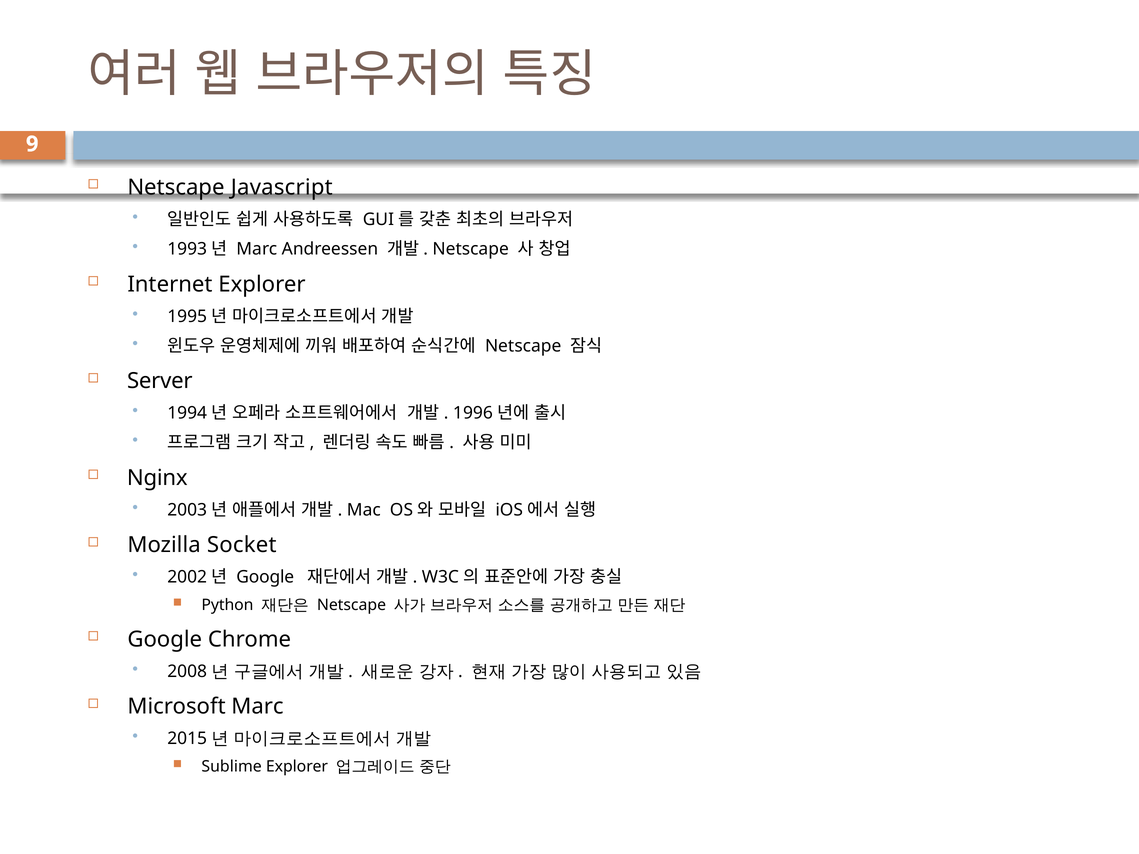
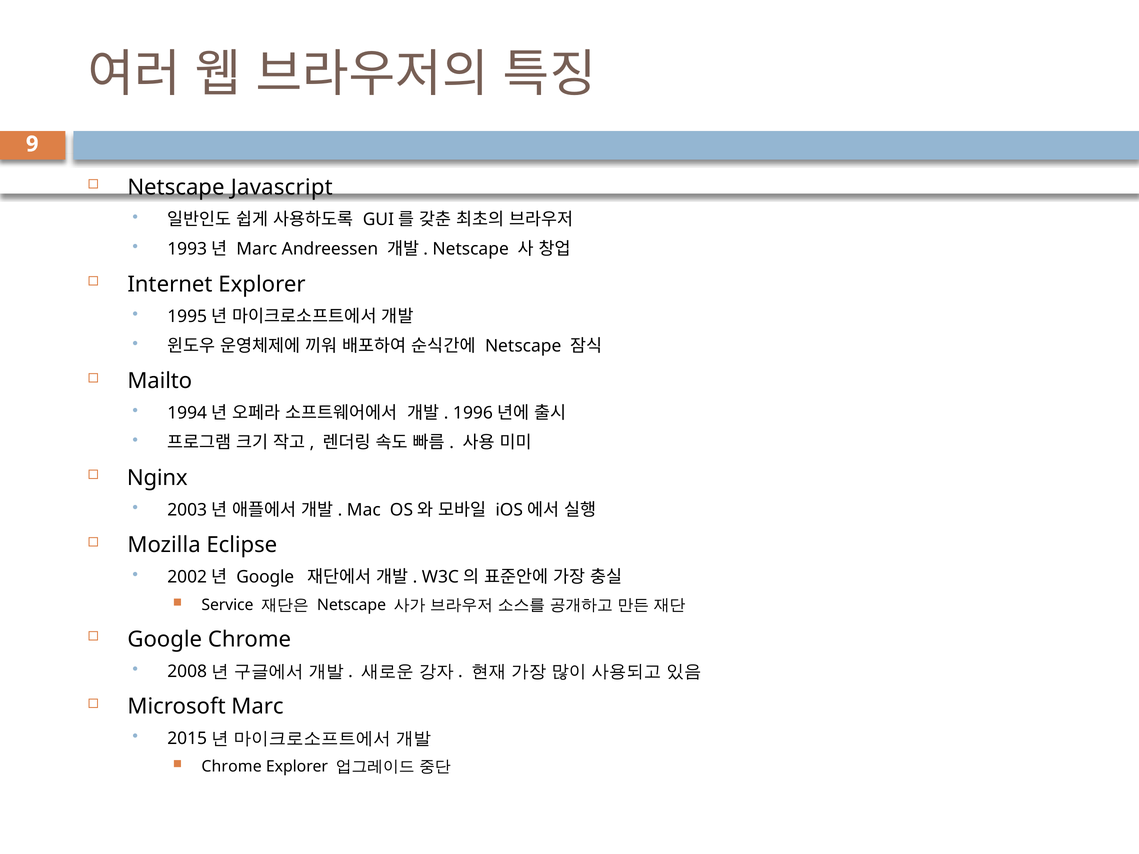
Server: Server -> Mailto (160, 381)
Socket: Socket -> Eclipse (242, 545)
Python: Python -> Service (227, 605)
Sublime: Sublime -> Chrome (232, 767)
